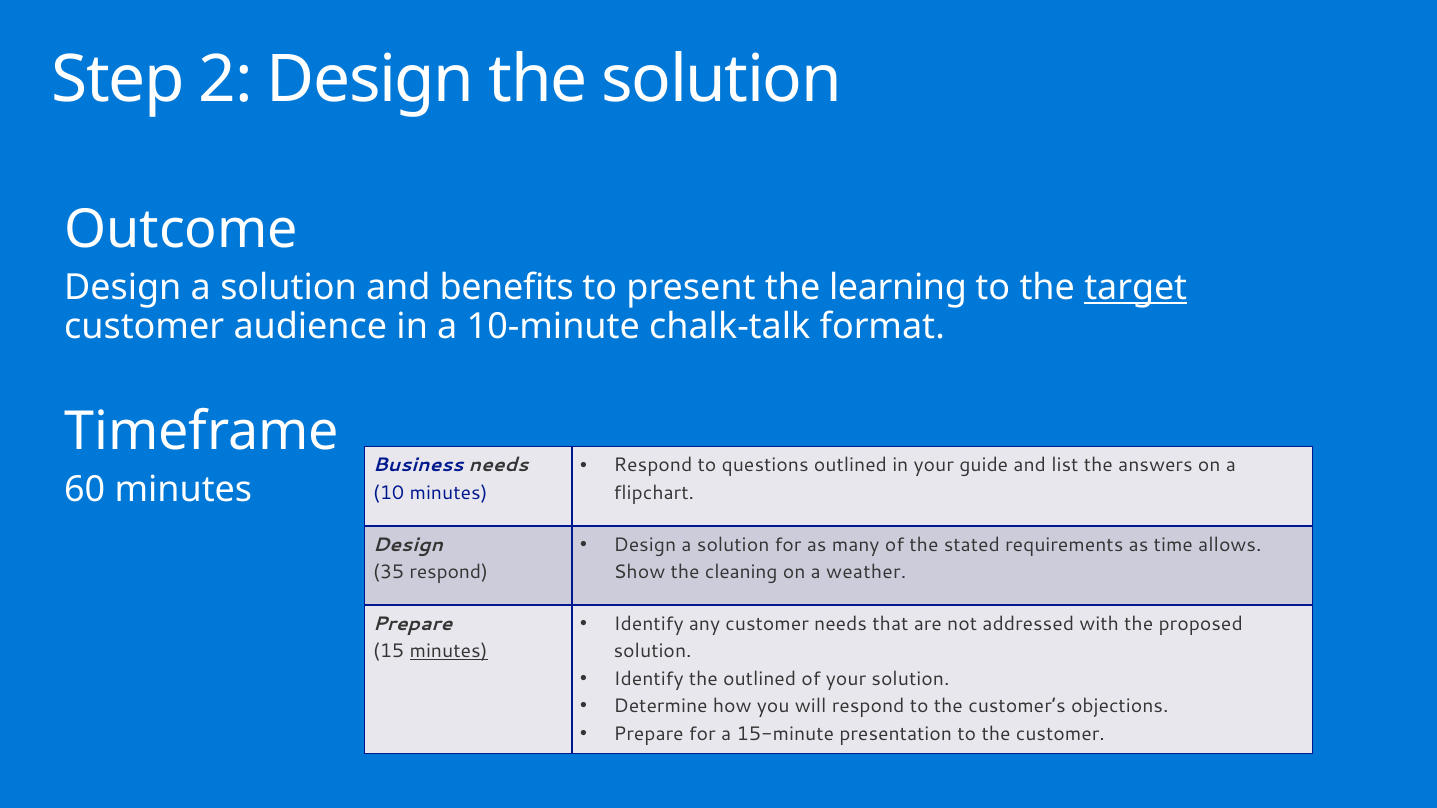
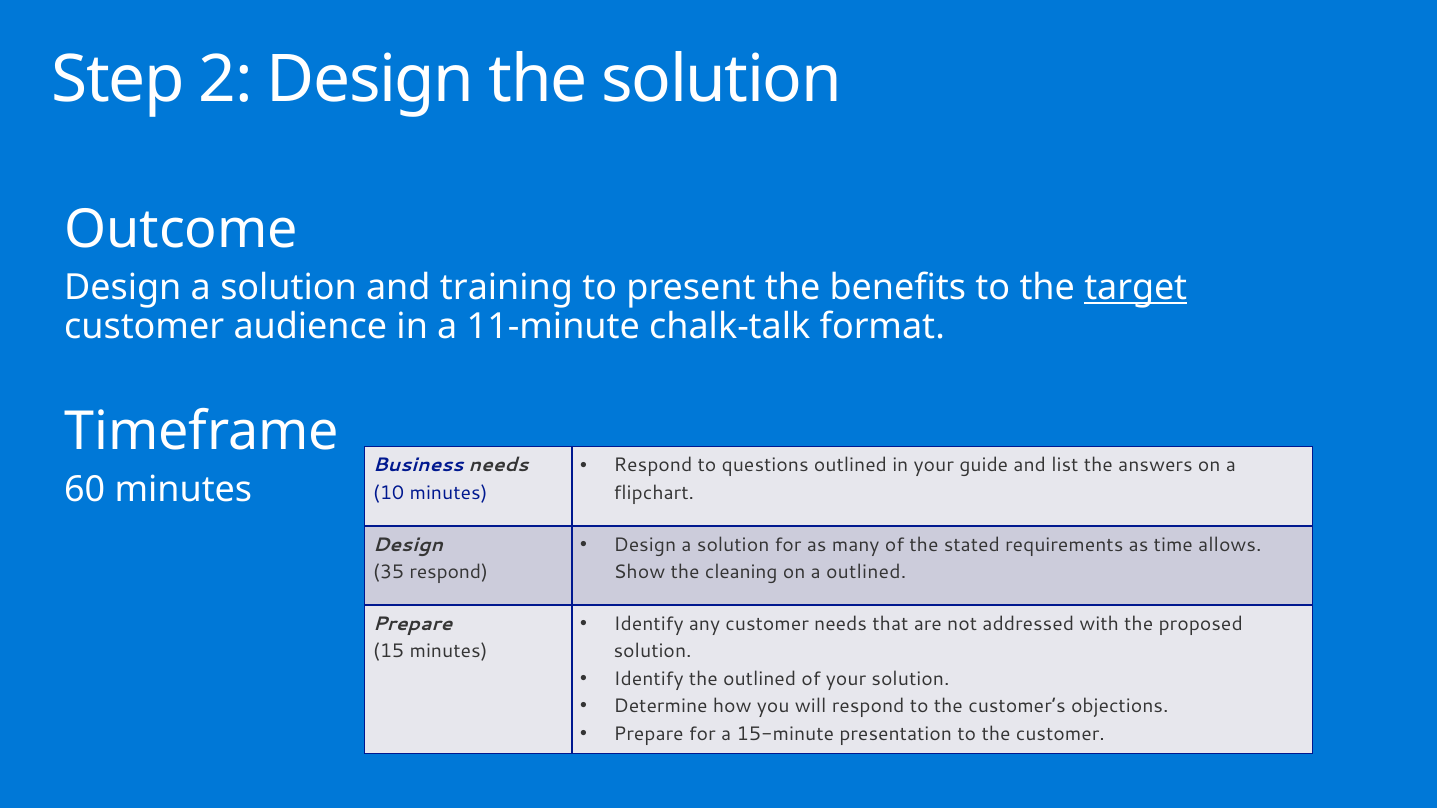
benefits: benefits -> training (506, 288)
learning: learning -> benefits (898, 288)
10-minute: 10-minute -> 11-minute (553, 327)
a weather: weather -> outlined (866, 572)
minutes underline: present -> none (449, 652)
